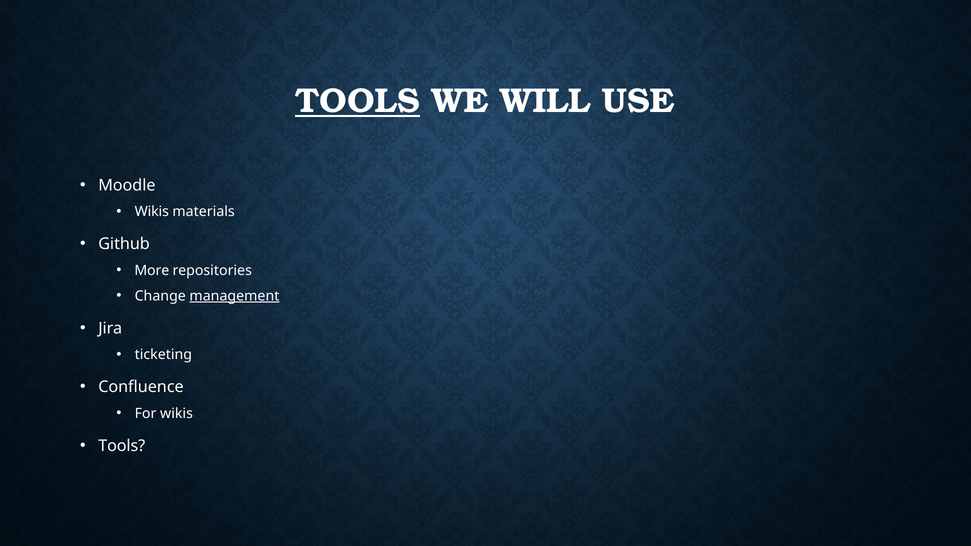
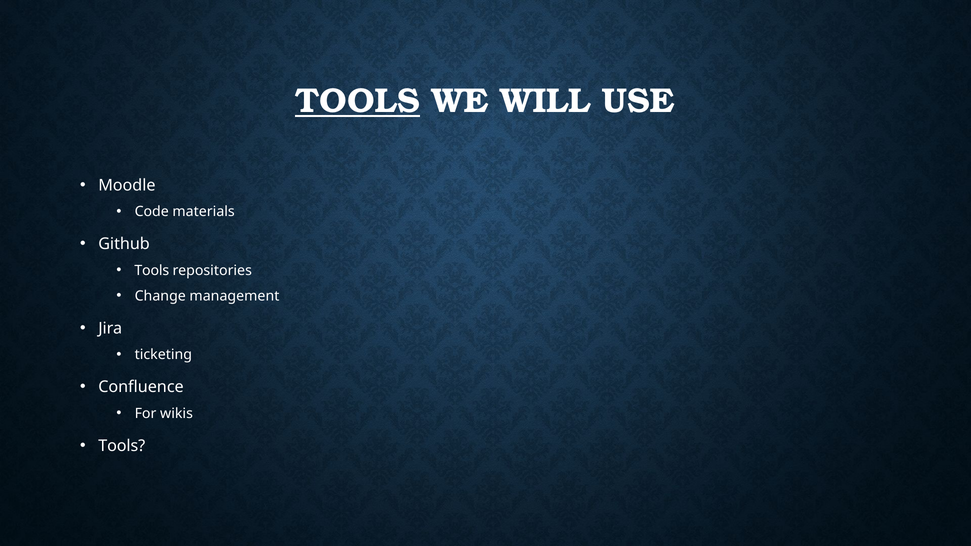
Wikis: Wikis -> Code (152, 212)
More: More -> Tools (152, 271)
management underline: present -> none (234, 296)
